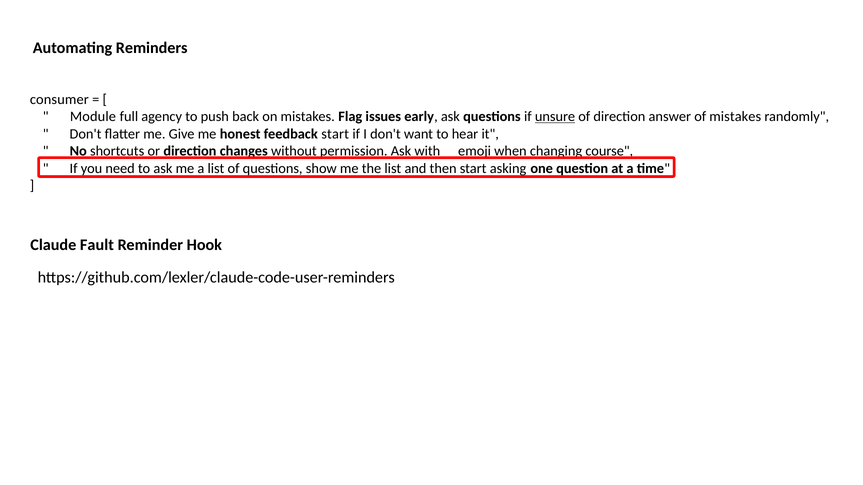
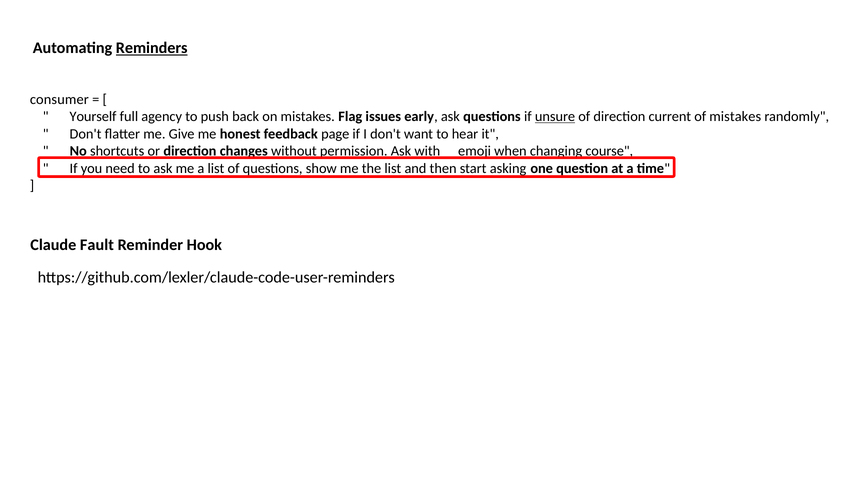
Reminders underline: none -> present (152, 48)
answer: answer -> current (670, 117)
Module: Module -> Yourself (93, 117)
feedback start: start -> page (335, 134)
